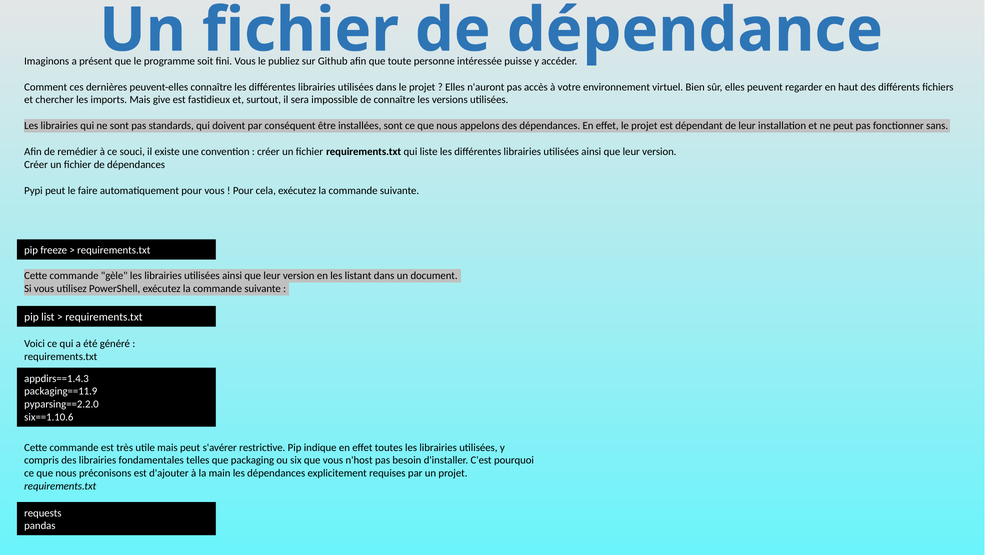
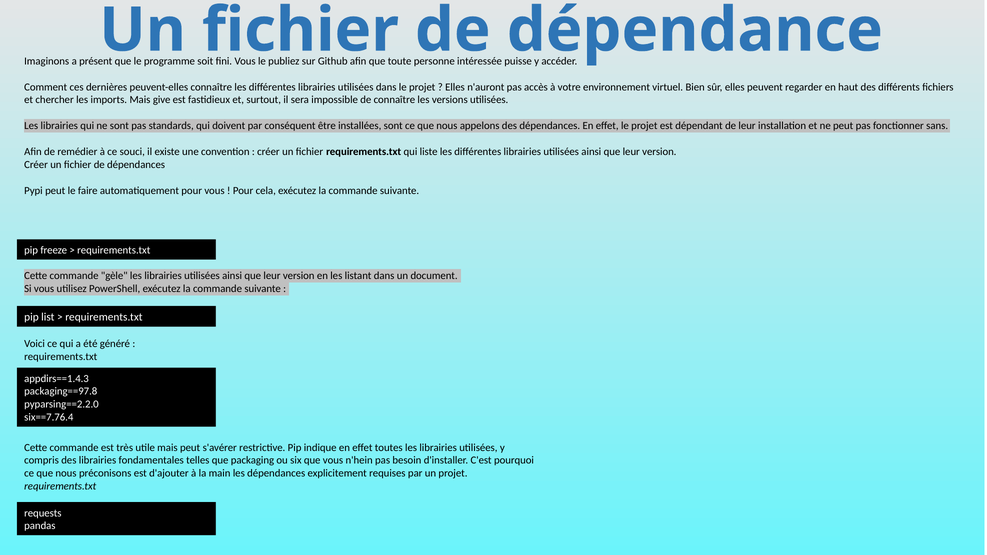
packaging==11.9: packaging==11.9 -> packaging==97.8 (61, 392)
six==1.10.6: six==1.10.6 -> six==7.76.4 (49, 417)
n'host: n'host -> n'hein (359, 461)
